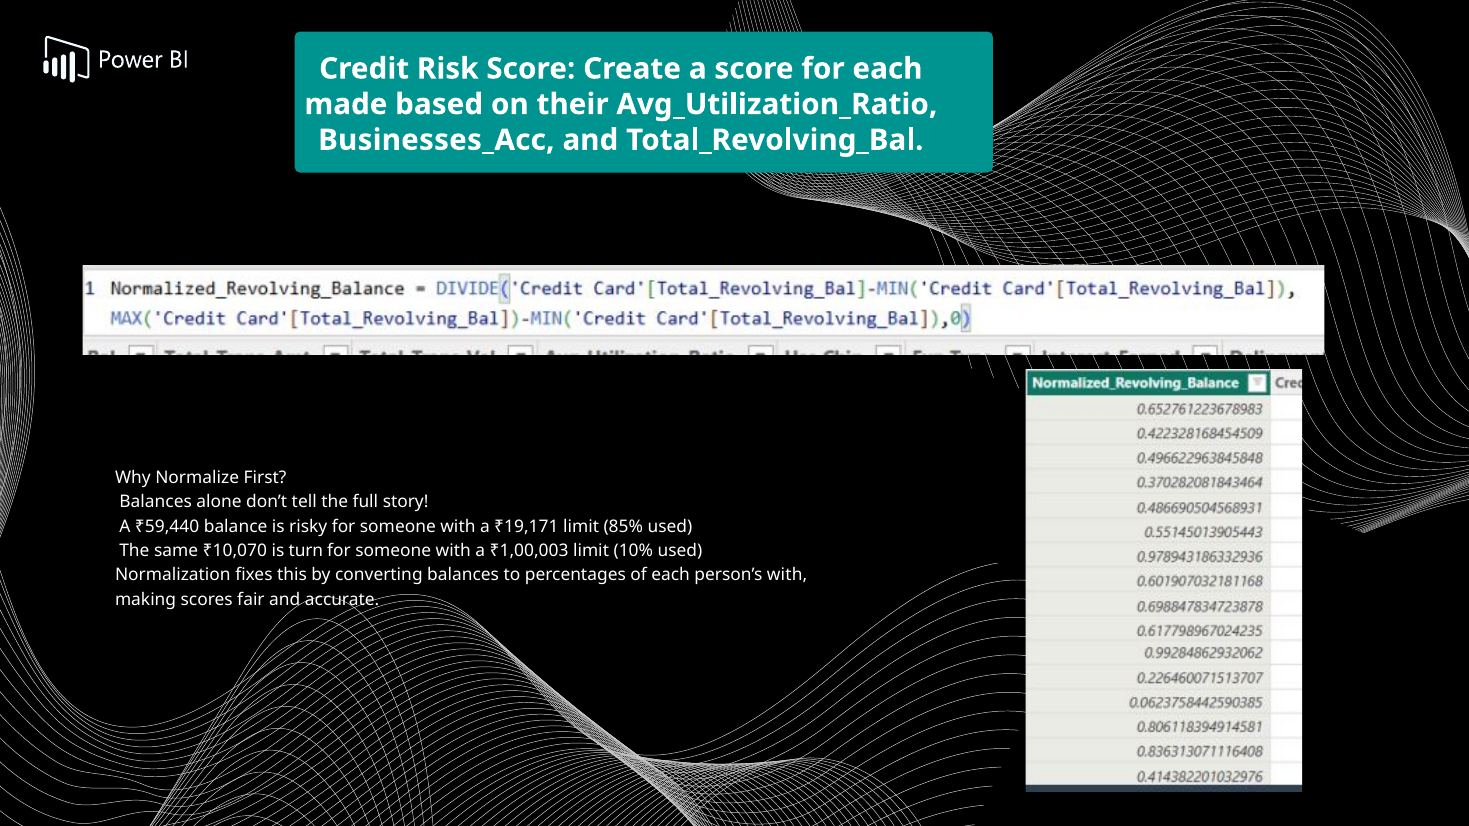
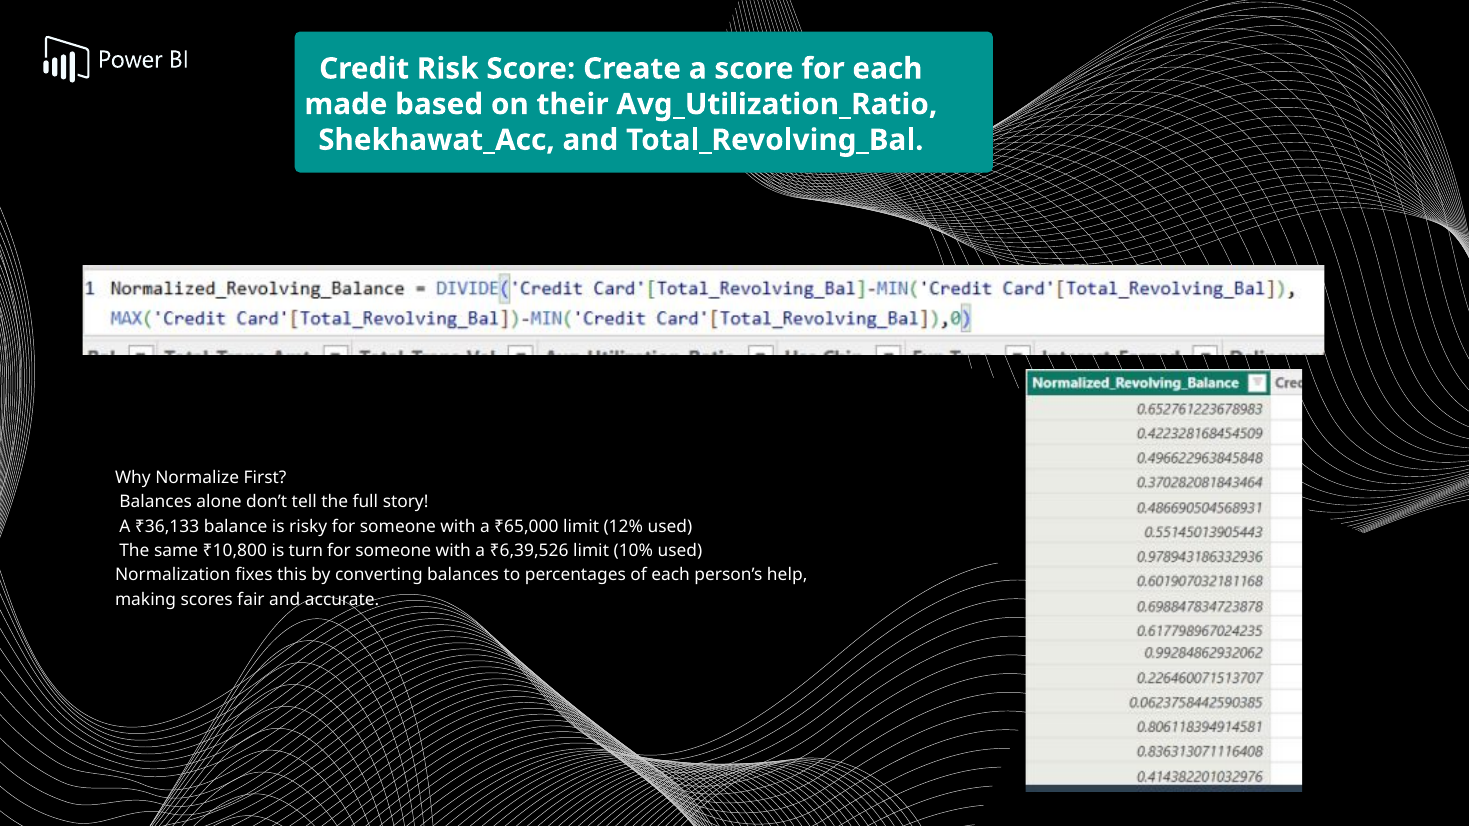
Businesses_Acc: Businesses_Acc -> Shekhawat_Acc (436, 140)
₹59,440: ₹59,440 -> ₹36,133 (167, 527)
₹19,171: ₹19,171 -> ₹65,000 (526, 527)
85%: 85% -> 12% (623, 527)
₹10,070: ₹10,070 -> ₹10,800 (235, 551)
₹1,00,003: ₹1,00,003 -> ₹6,39,526 (529, 551)
person’s with: with -> help (787, 575)
